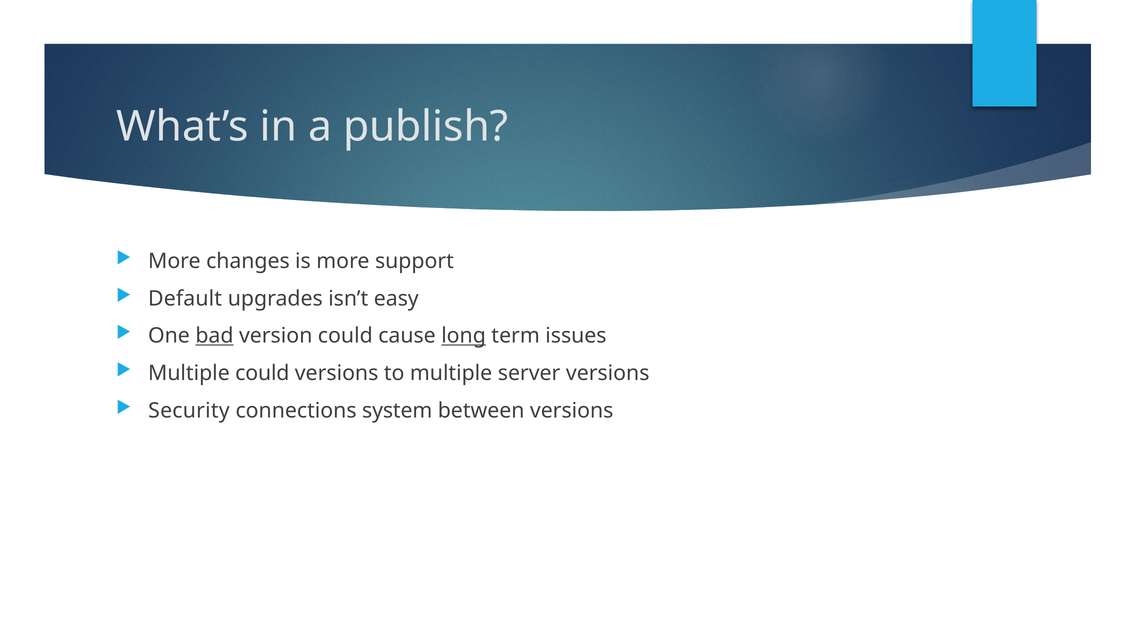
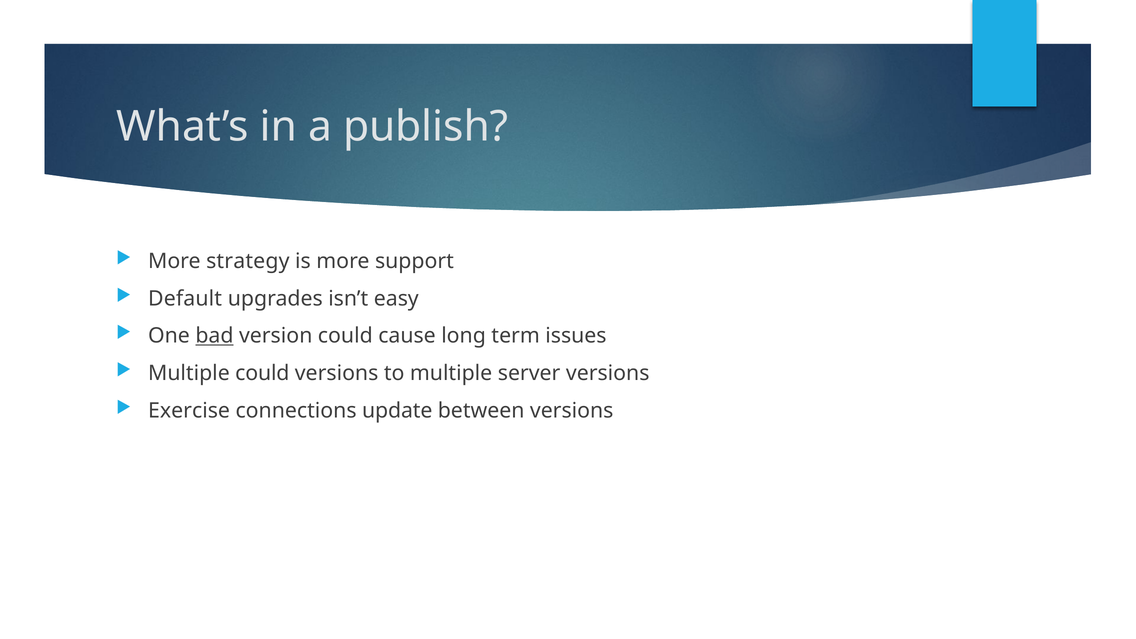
changes: changes -> strategy (248, 261)
long underline: present -> none (464, 336)
Security: Security -> Exercise (189, 411)
system: system -> update (397, 411)
